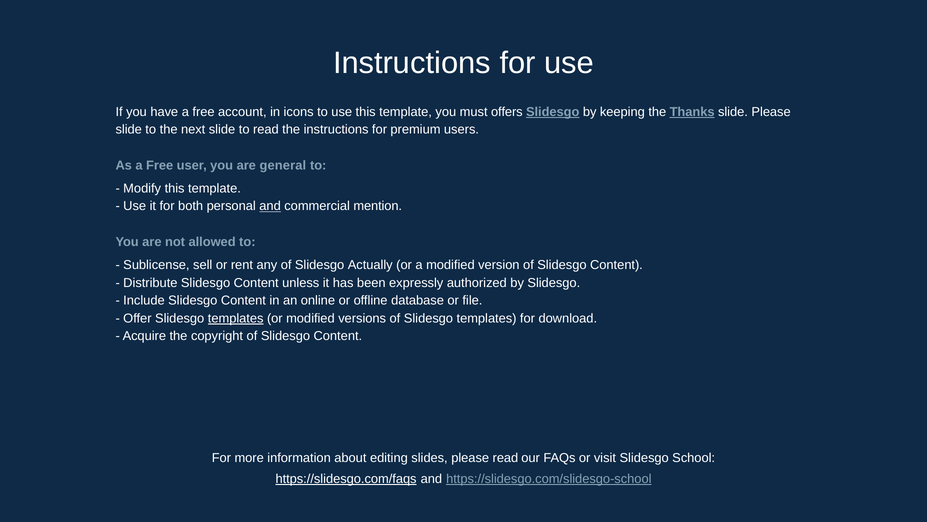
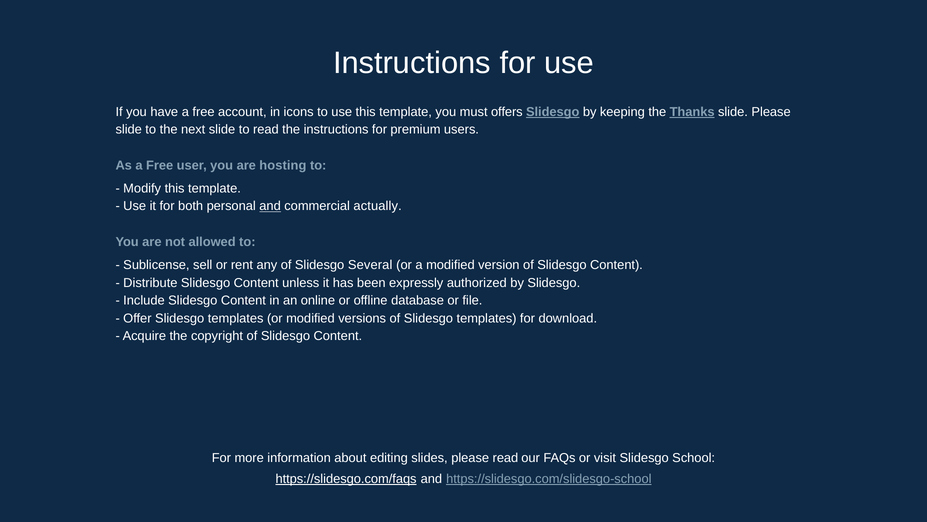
general: general -> hosting (283, 165)
mention: mention -> actually (378, 206)
Actually: Actually -> Several (370, 265)
templates underline: present -> none (236, 318)
